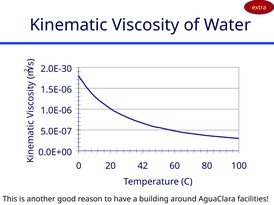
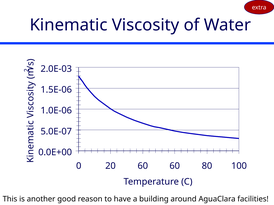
2.0E-30: 2.0E-30 -> 2.0E-03 (56, 69)
20 42: 42 -> 60 (143, 166)
